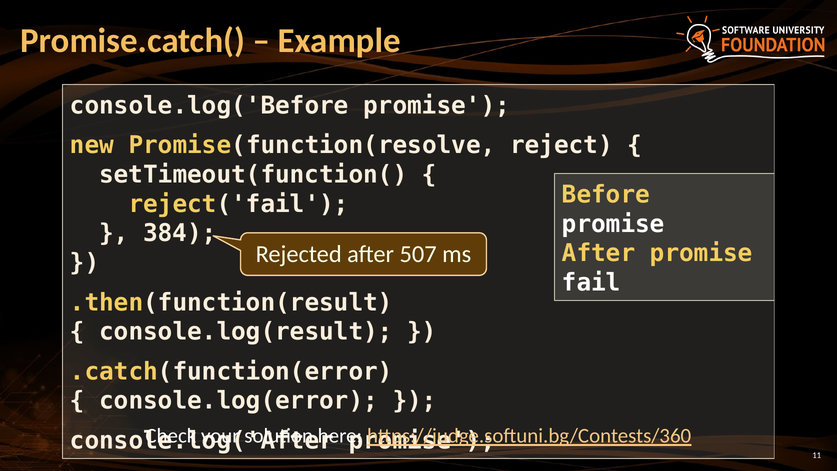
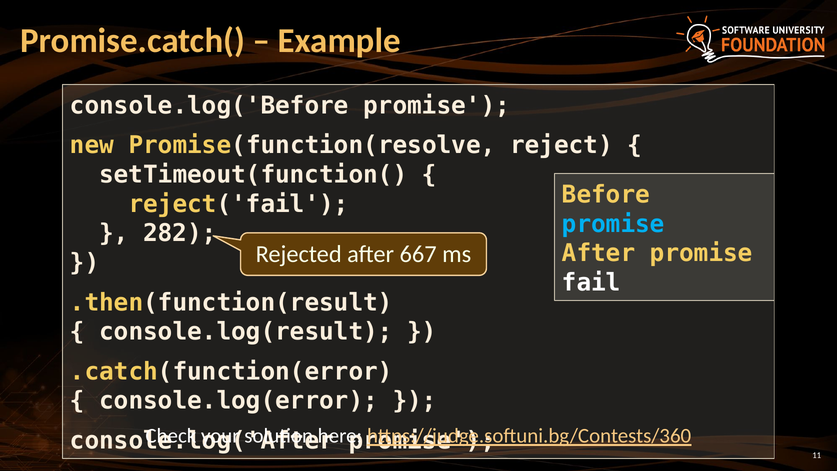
promise colour: white -> light blue (613, 224)
384: 384 -> 282 (180, 233)
507: 507 -> 667 (418, 254)
